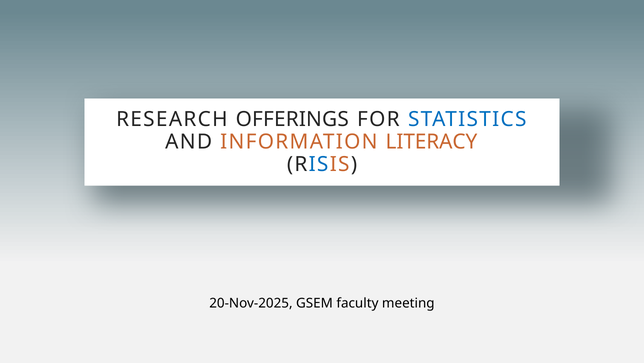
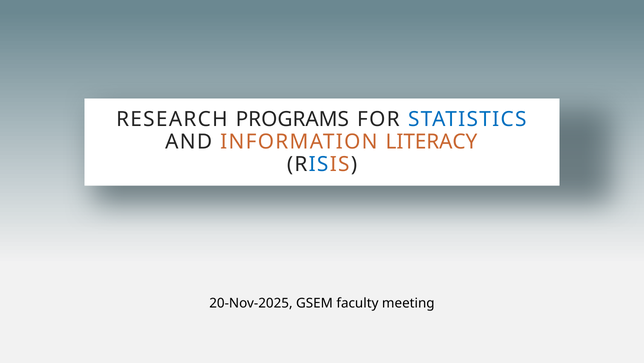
OFFERINGS: OFFERINGS -> PROGRAMS (292, 119)
